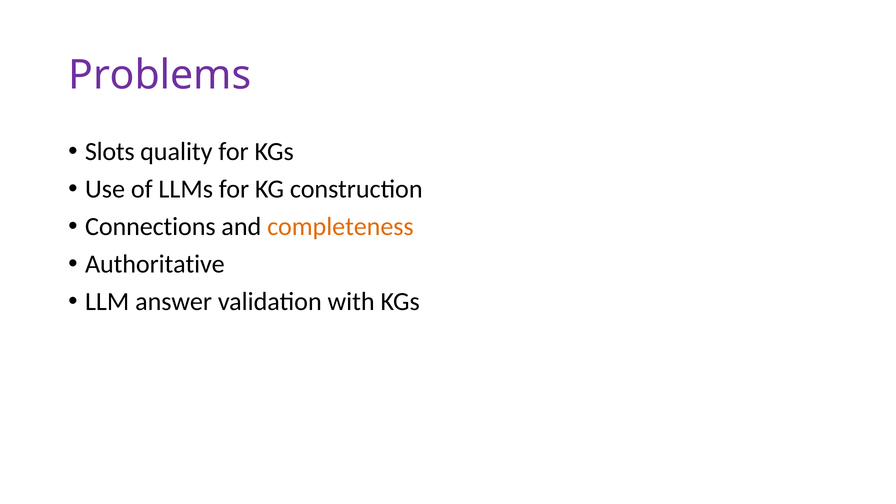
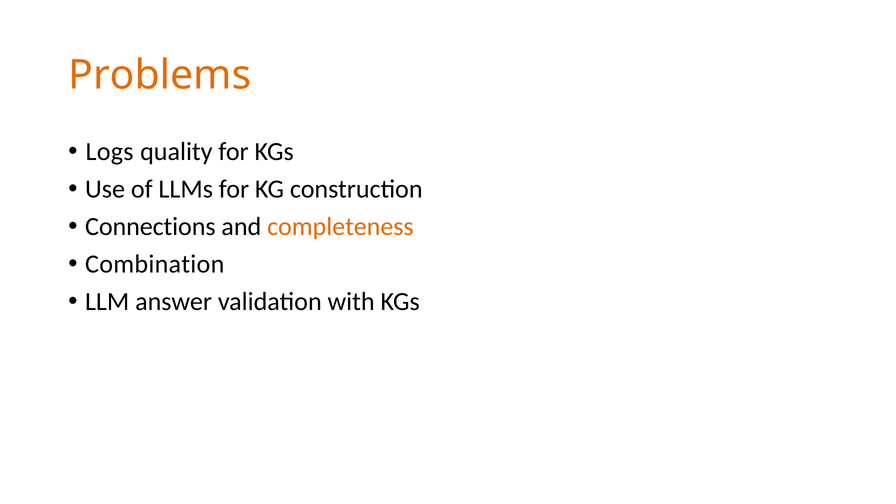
Problems colour: purple -> orange (160, 75)
Slots: Slots -> Logs (110, 151)
Authoritative: Authoritative -> Combination (155, 264)
